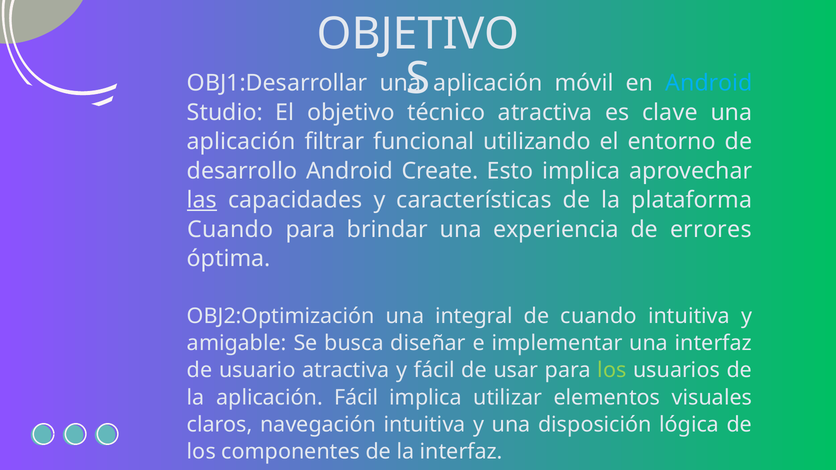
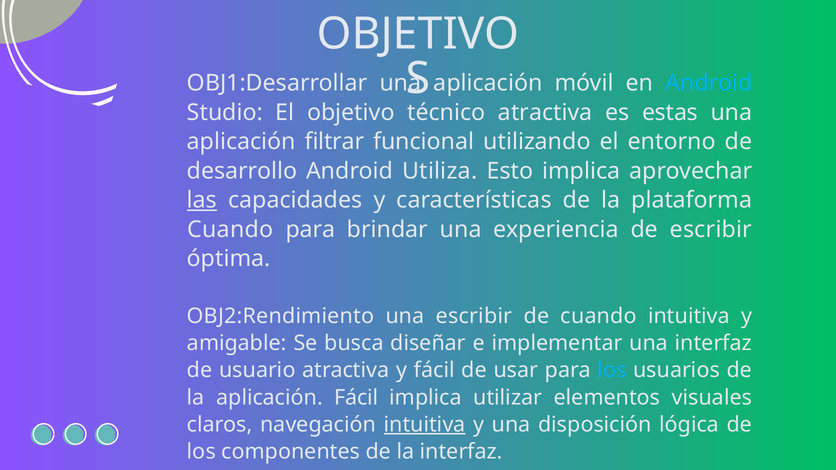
clave: clave -> estas (670, 113)
Create: Create -> Utiliza (440, 171)
de errores: errores -> escribir (711, 230)
OBJ2:Optimización: OBJ2:Optimización -> OBJ2:Rendimiento (281, 316)
una integral: integral -> escribir (474, 316)
los colour: light green -> light blue (612, 371)
intuitiva underline: none -> present (425, 425)
